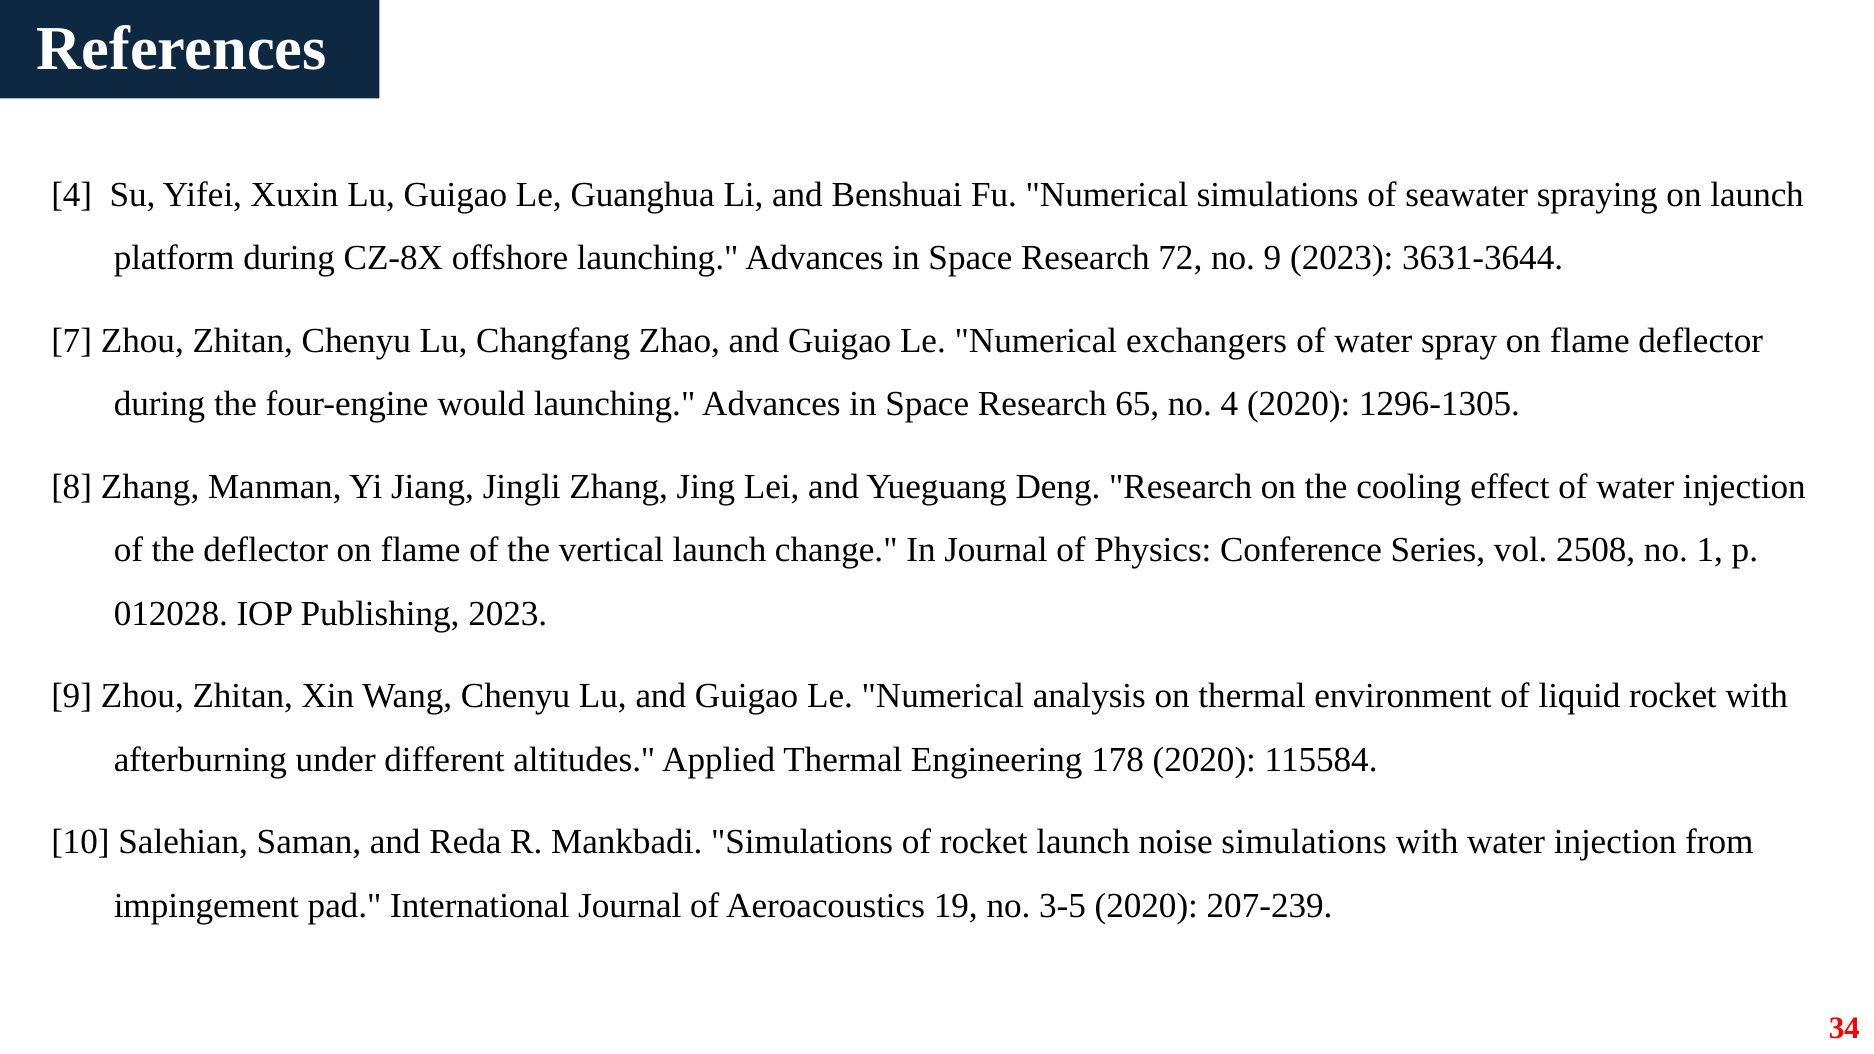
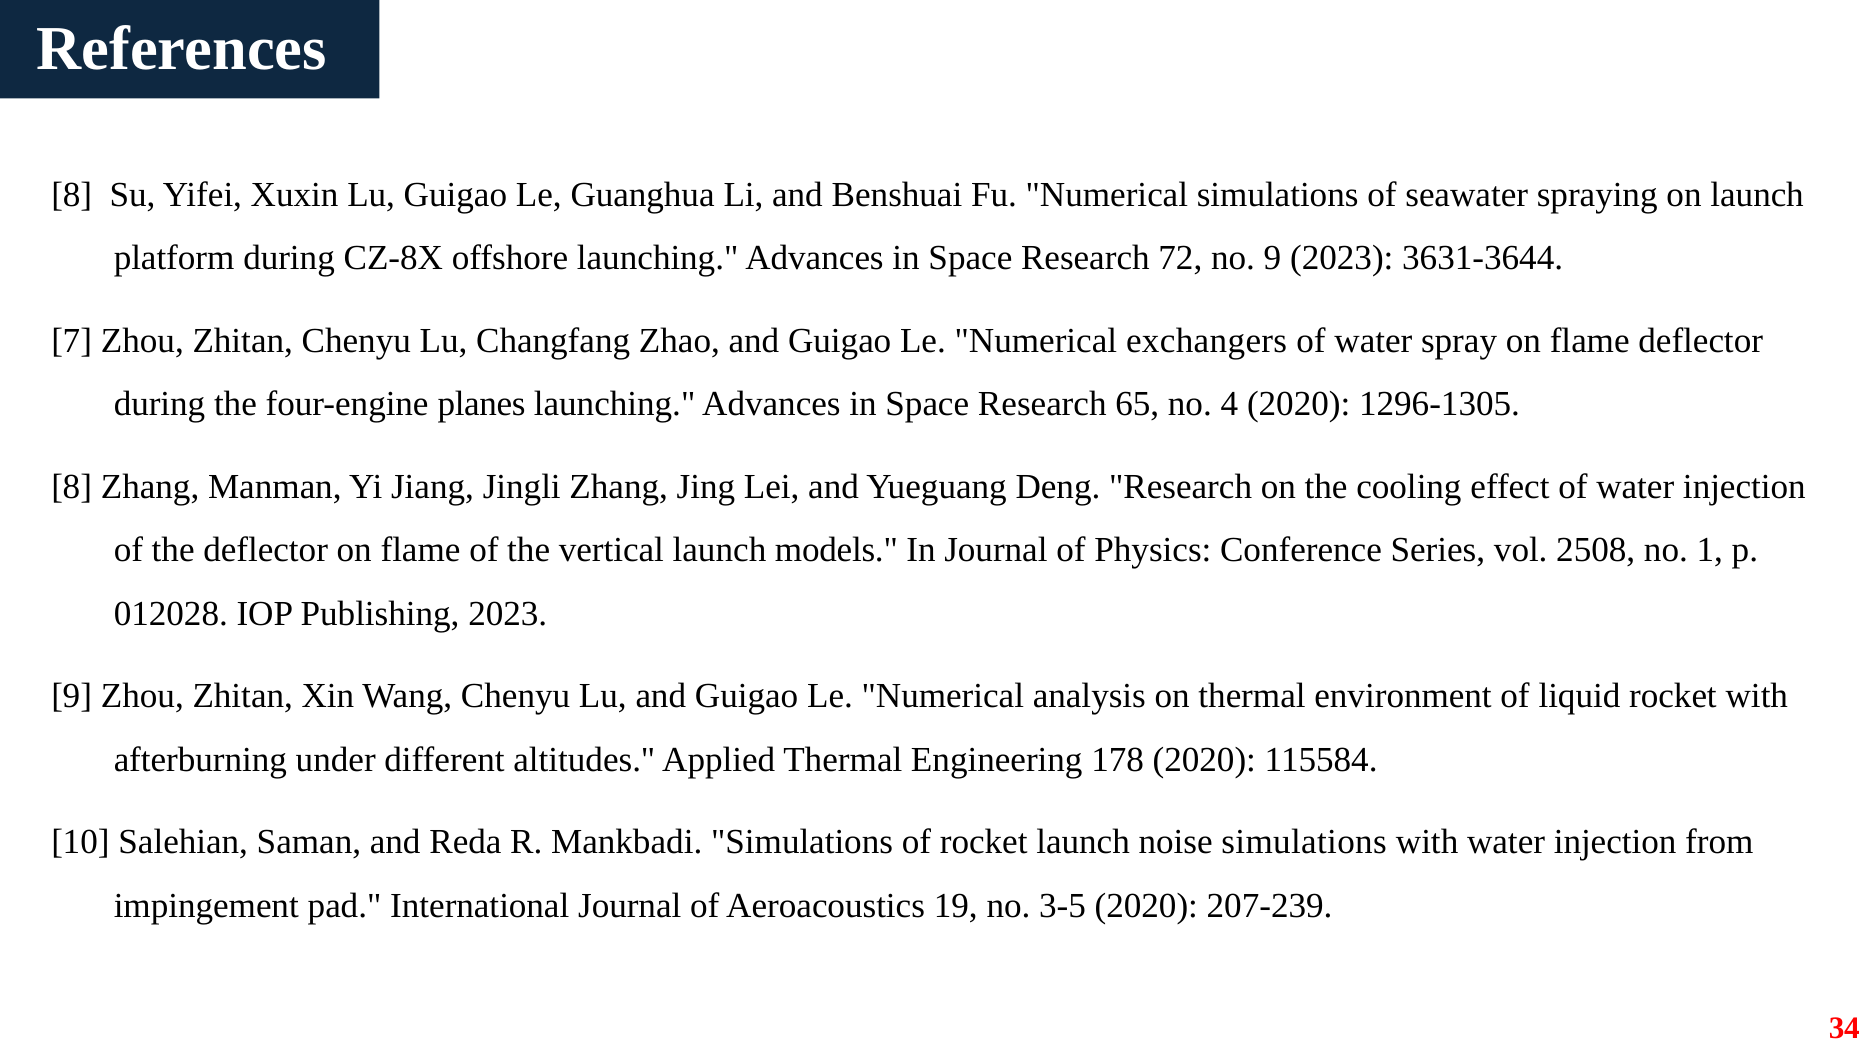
4: 4 -> 8 (72, 195)
would: would -> planes (482, 404)
change: change -> models (836, 550)
